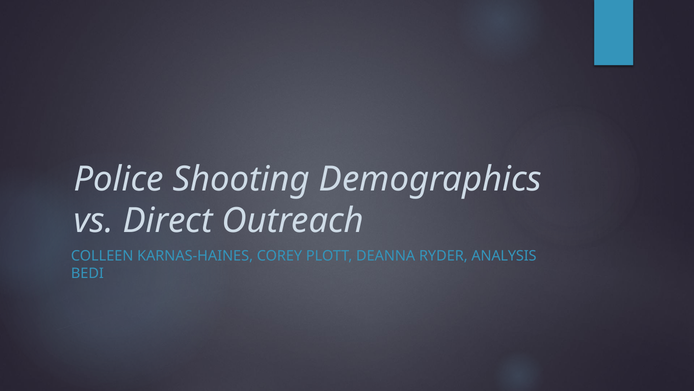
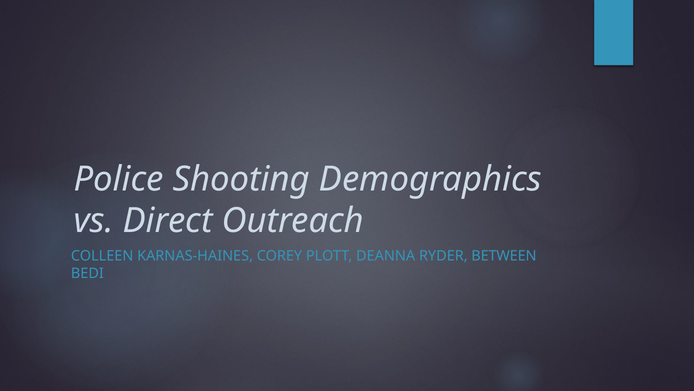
ANALYSIS: ANALYSIS -> BETWEEN (504, 256)
